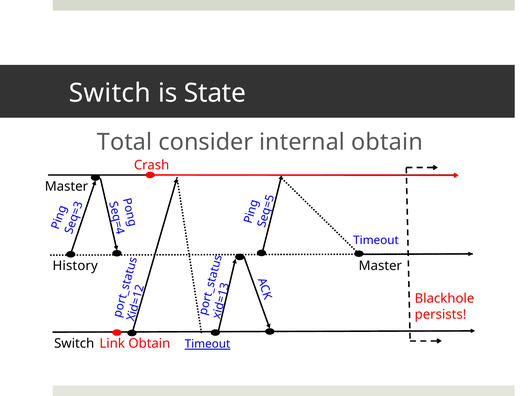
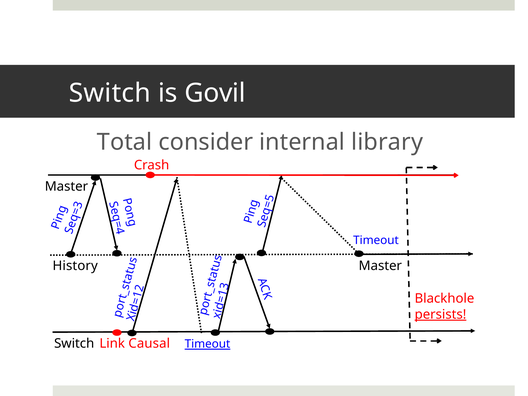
State: State -> Govil (215, 93)
internal obtain: obtain -> library (387, 142)
persists underline: none -> present (440, 314)
Link Obtain: Obtain -> Causal (149, 344)
